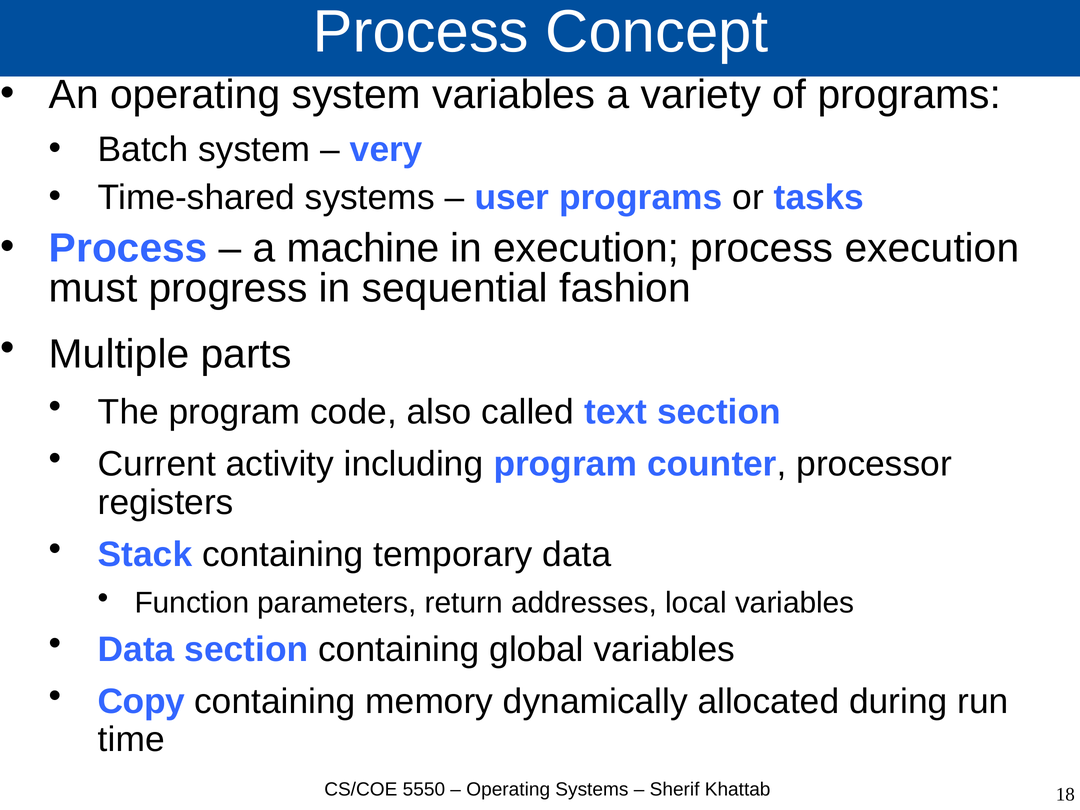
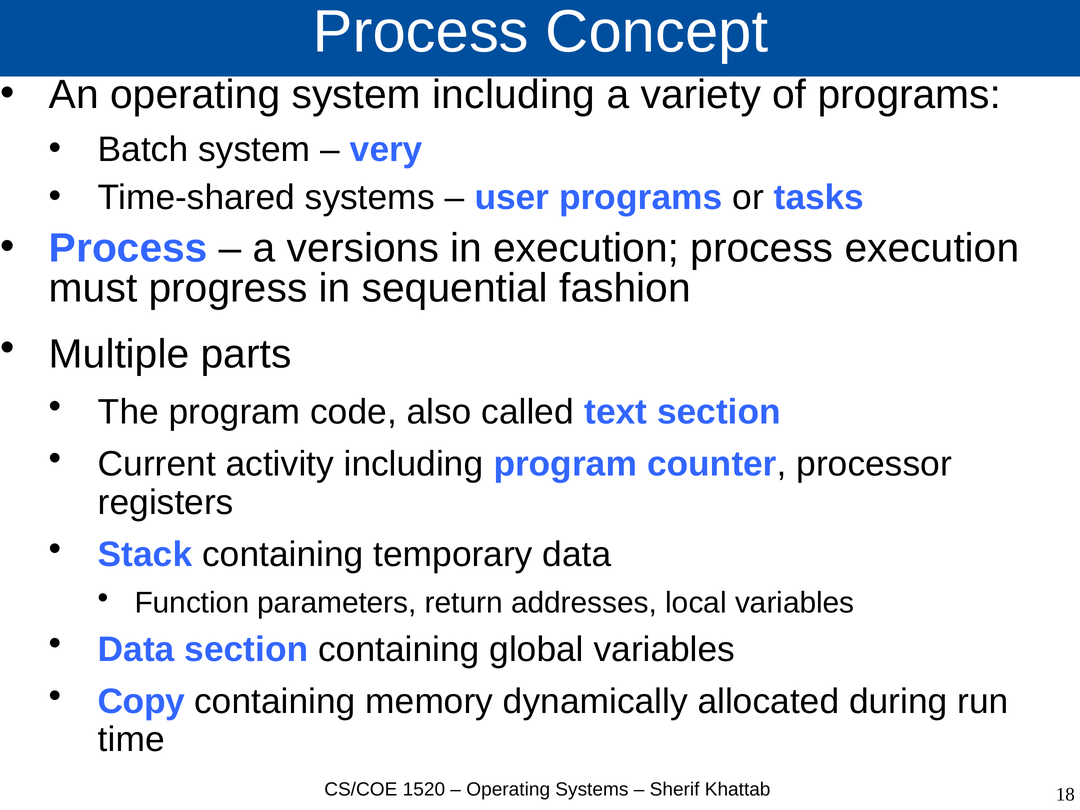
system variables: variables -> including (514, 95)
machine: machine -> versions (363, 248)
5550: 5550 -> 1520 (424, 789)
